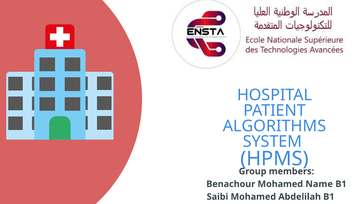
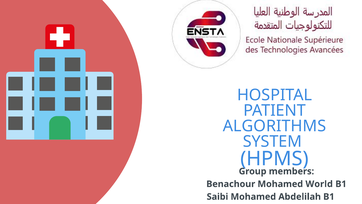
Name: Name -> World (319, 184)
